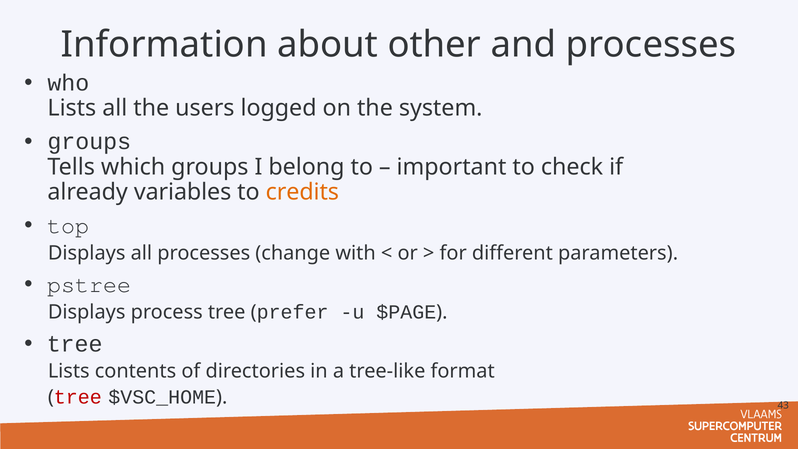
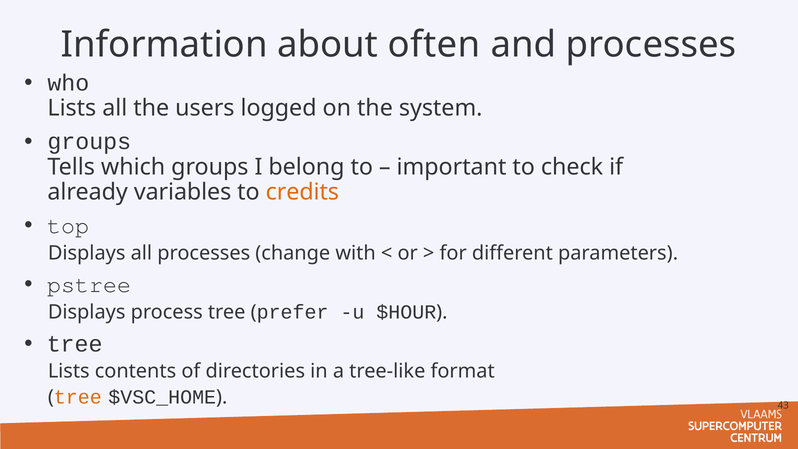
other: other -> often (434, 45)
$PAGE: $PAGE -> $HOUR (406, 312)
tree colour: red -> orange (78, 397)
